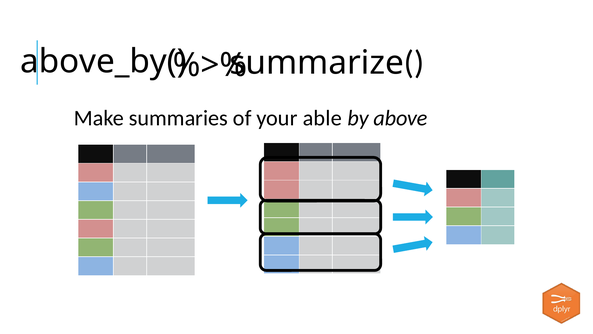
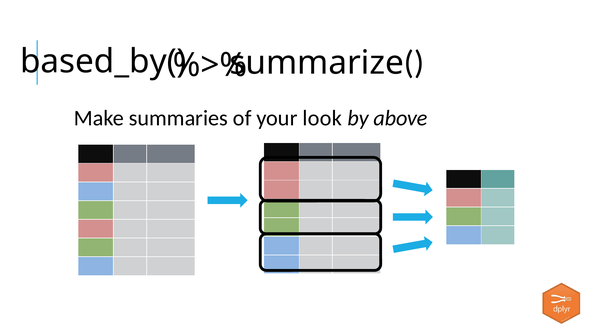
above_by(: above_by( -> based_by( (103, 61)
able: able -> look (322, 118)
